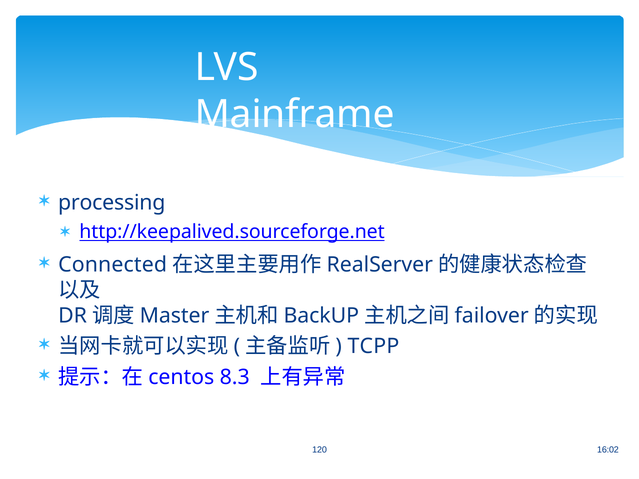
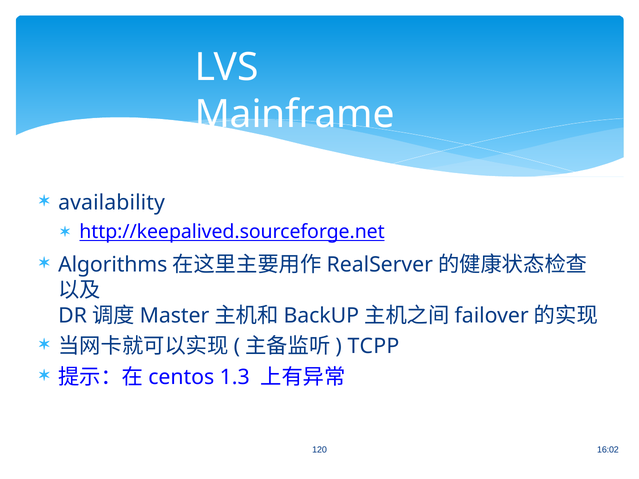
processing: processing -> availability (112, 203)
Connected: Connected -> Algorithms (113, 265)
8.3: 8.3 -> 1.3 (235, 377)
